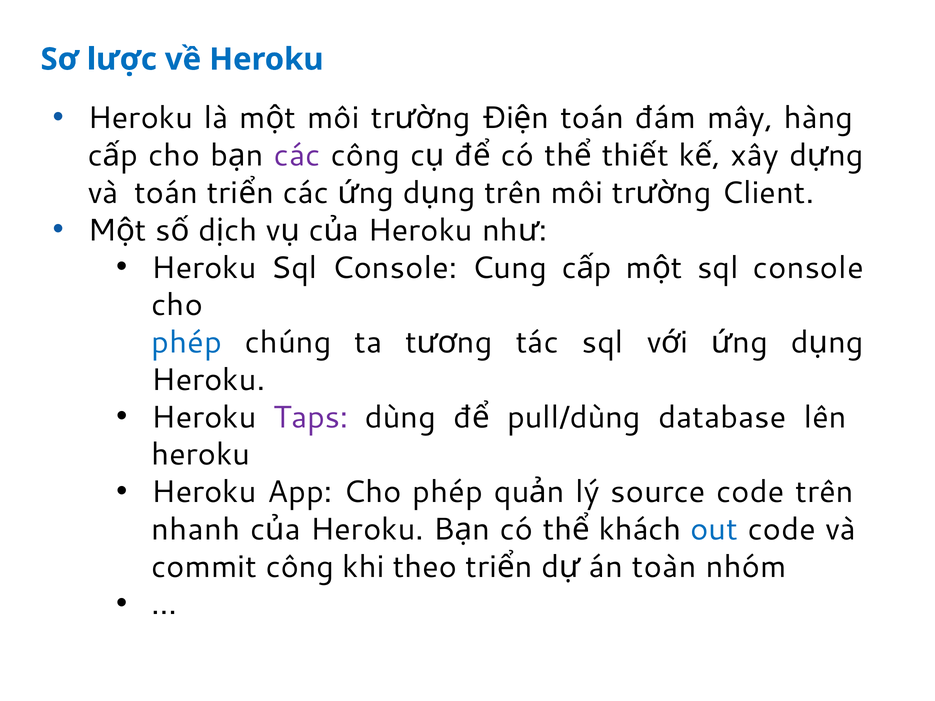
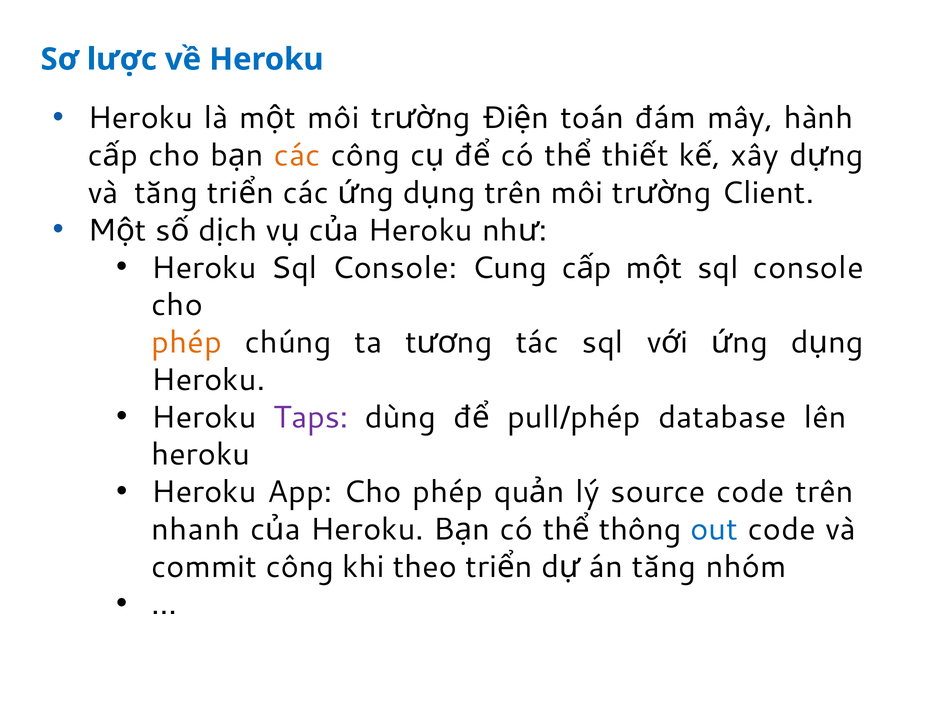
hàng: hàng -> hành (818, 118)
các colour: purple -> orange (297, 156)
và toán: toán -> tăng (166, 193)
phép colour: blue -> orange (187, 343)
pull/dùng: pull/dùng -> pull/phép (574, 417)
khách: khách -> thông (640, 530)
án toàn: toàn -> tăng (664, 567)
